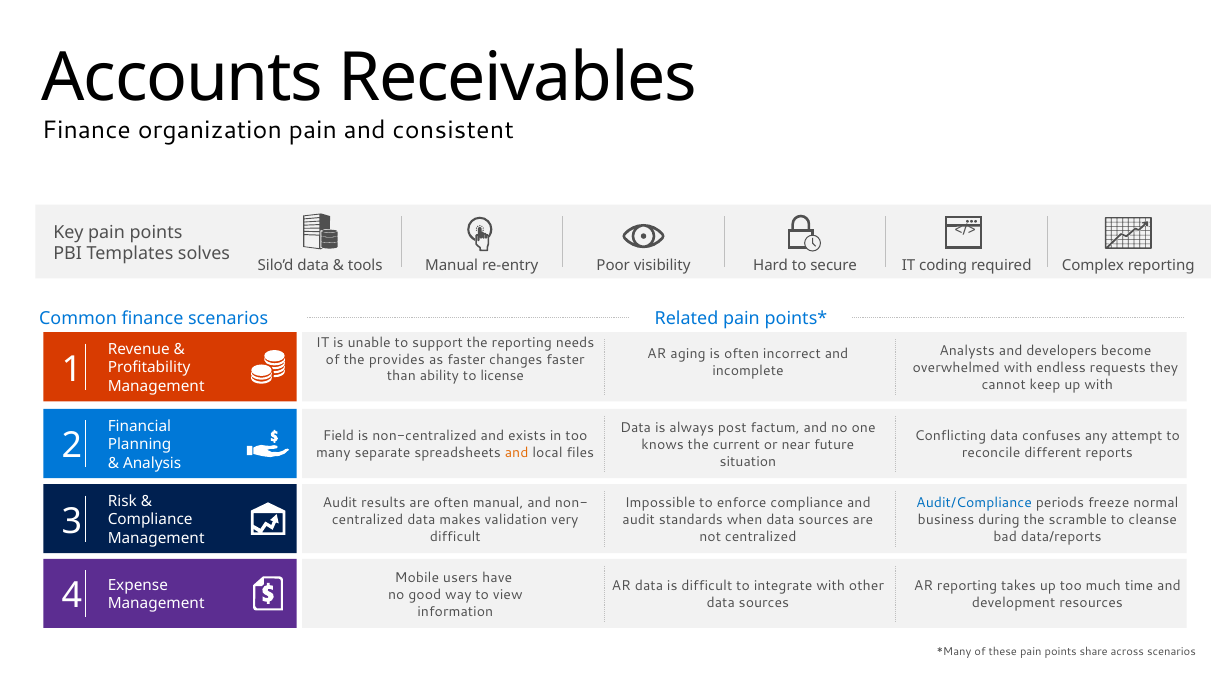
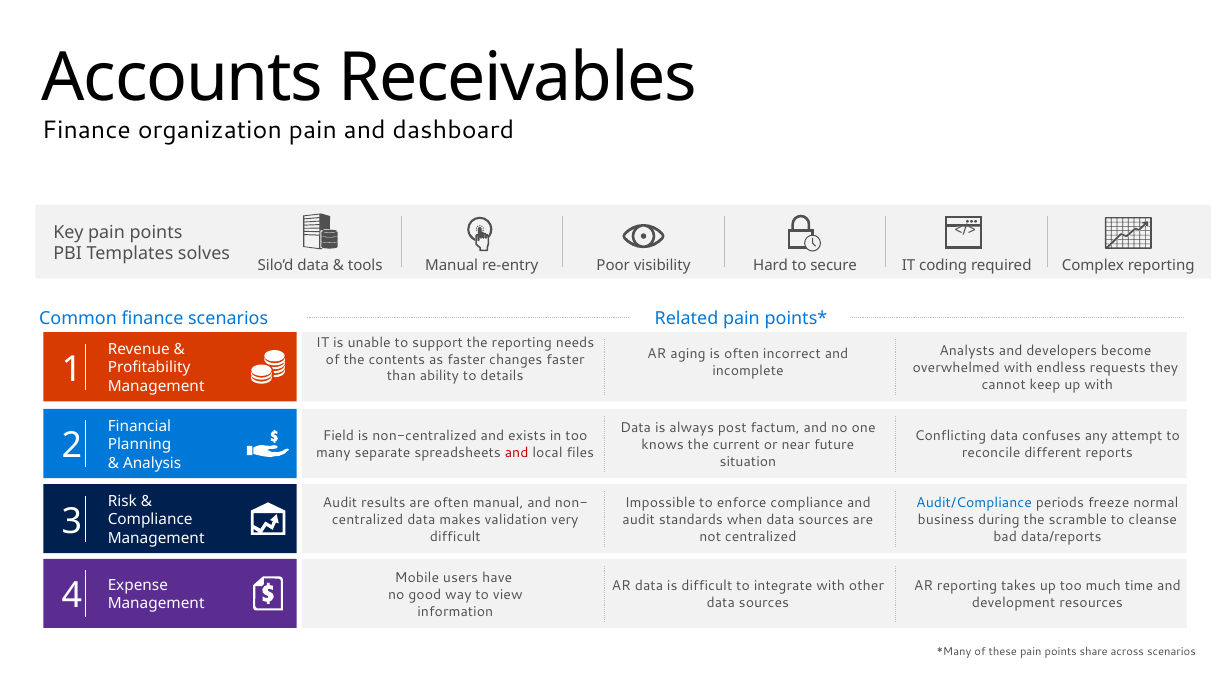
consistent: consistent -> dashboard (453, 130)
provides: provides -> contents (397, 359)
license: license -> details (502, 376)
and colour: orange -> red (517, 453)
